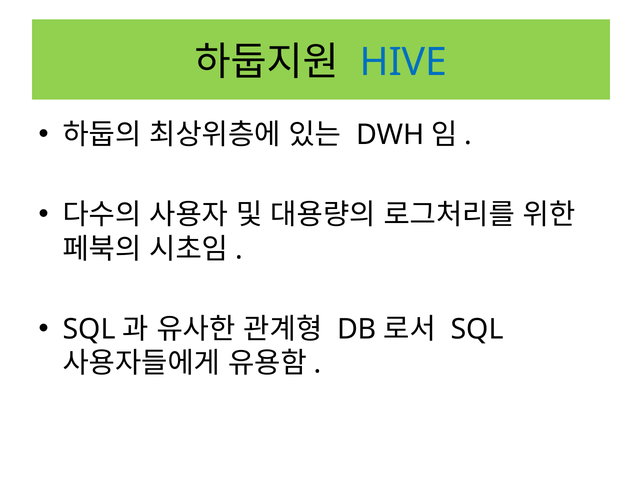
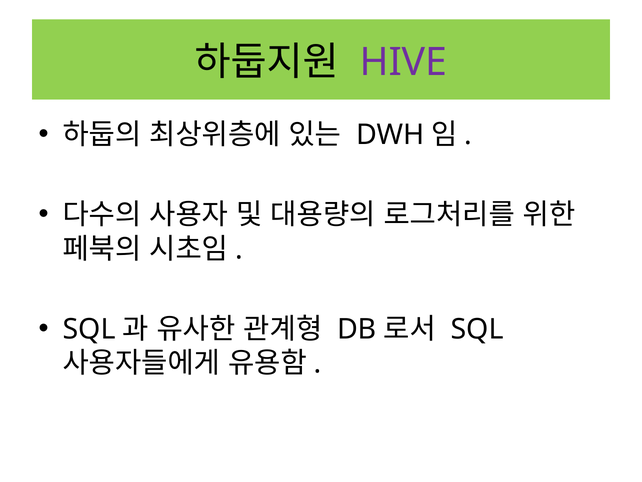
HIVE colour: blue -> purple (403, 62)
